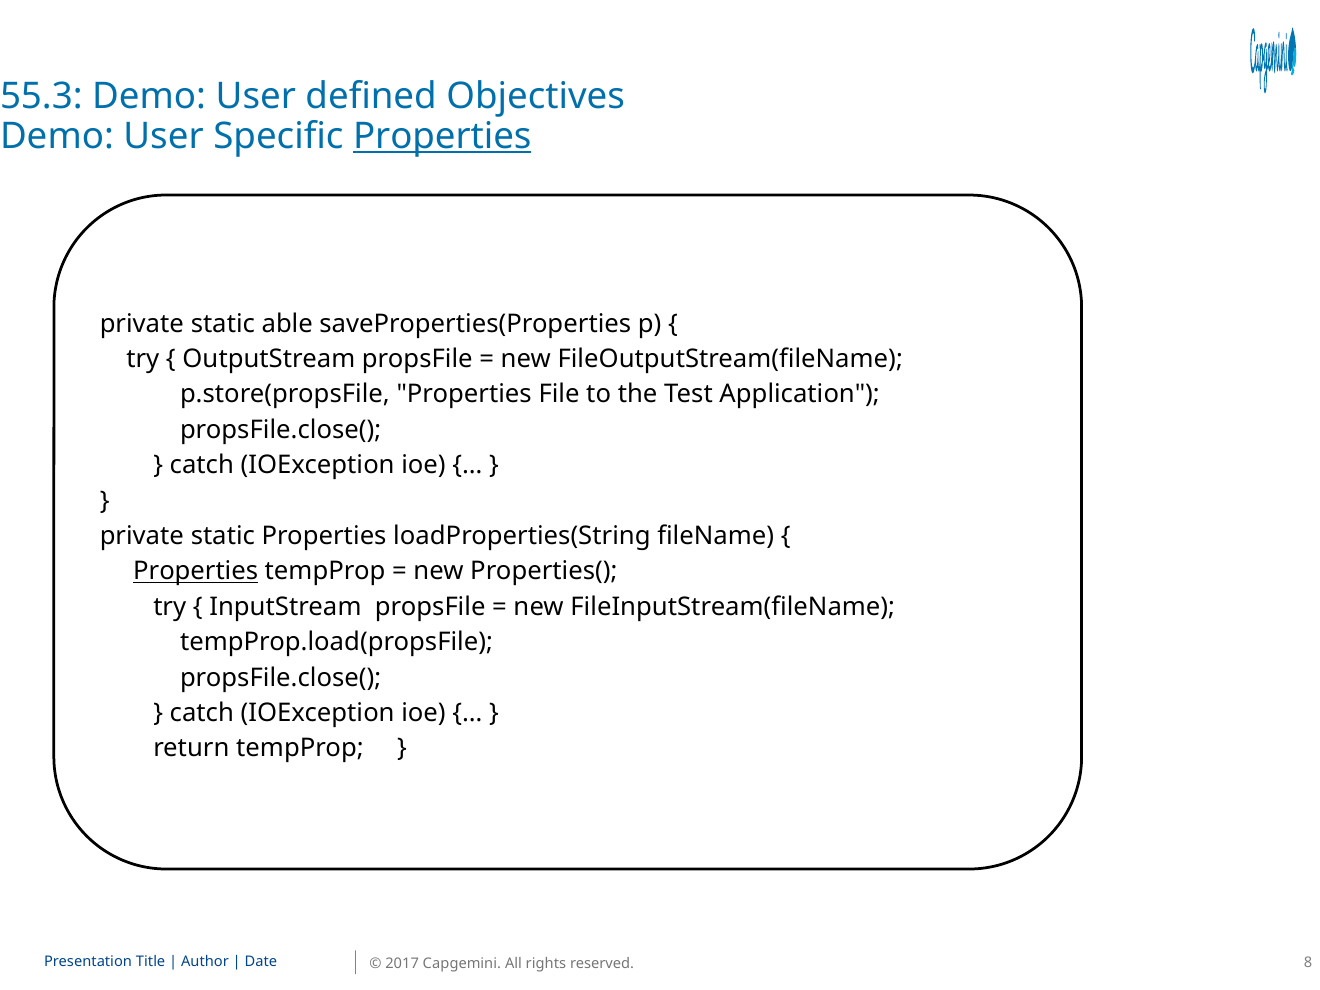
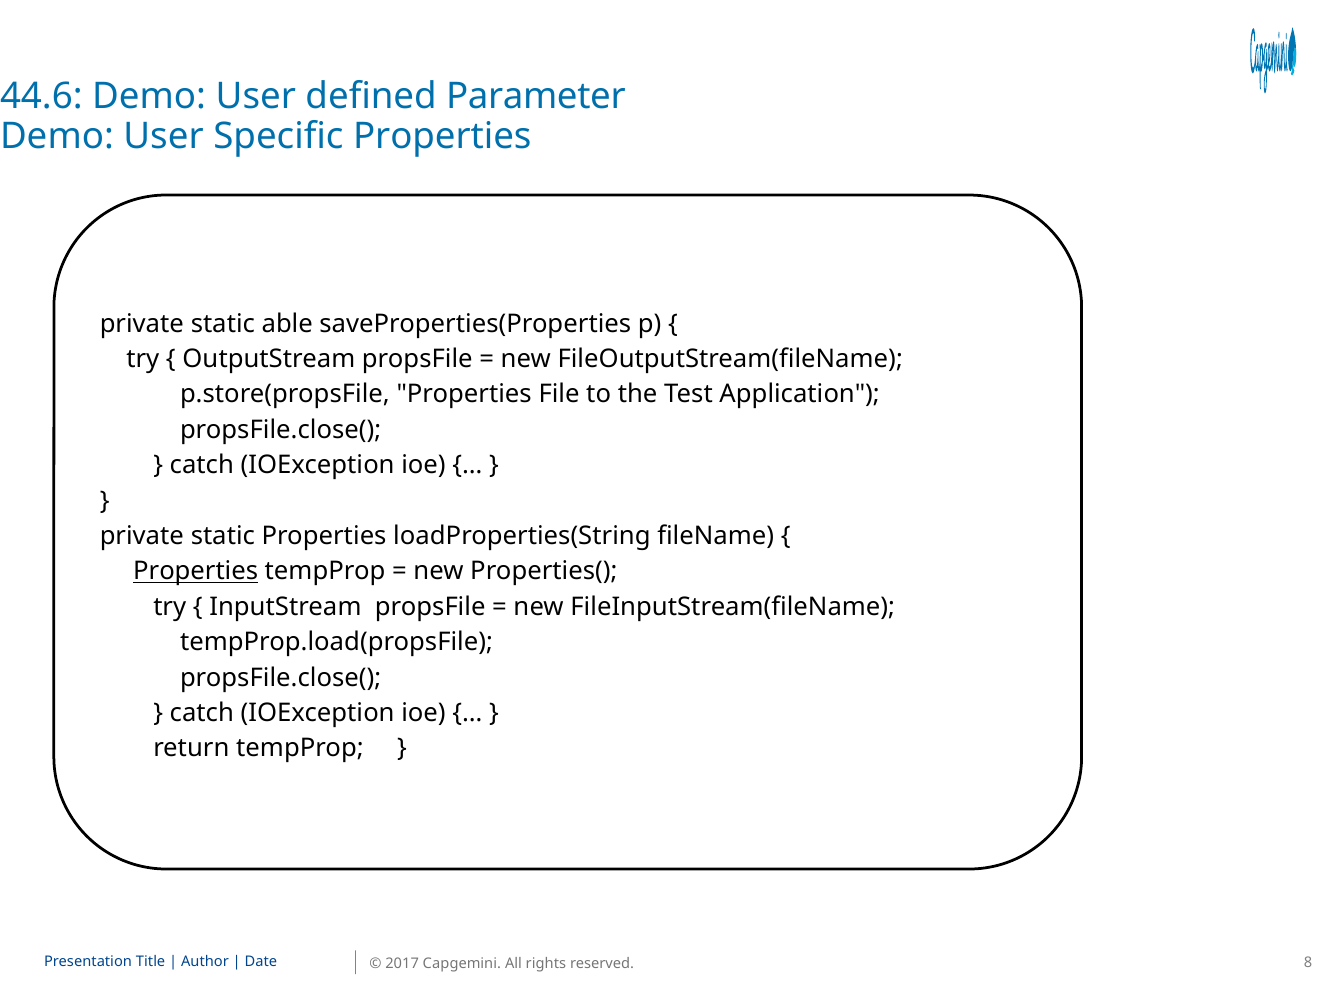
55.3: 55.3 -> 44.6 (41, 97)
Objectives: Objectives -> Parameter (536, 97)
Properties underline: present -> none (442, 136)
